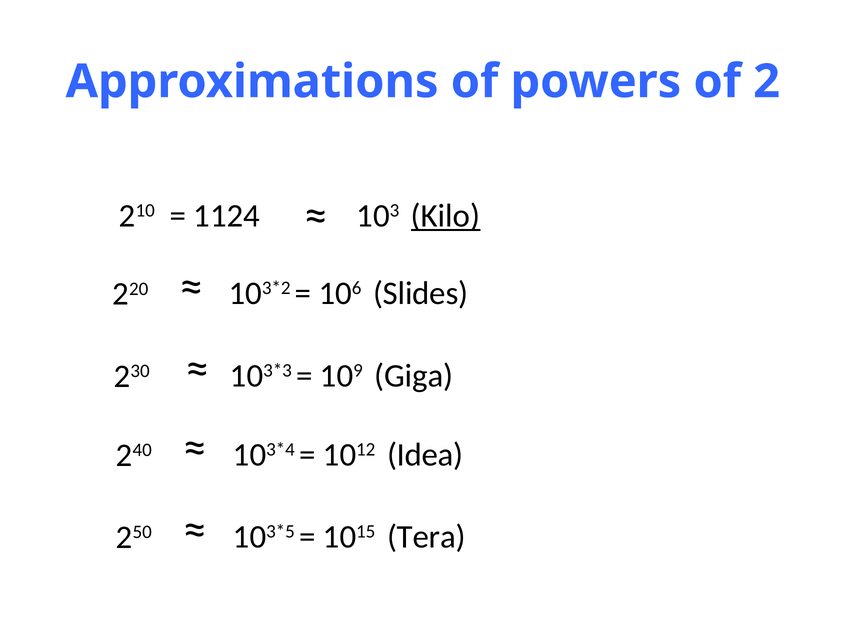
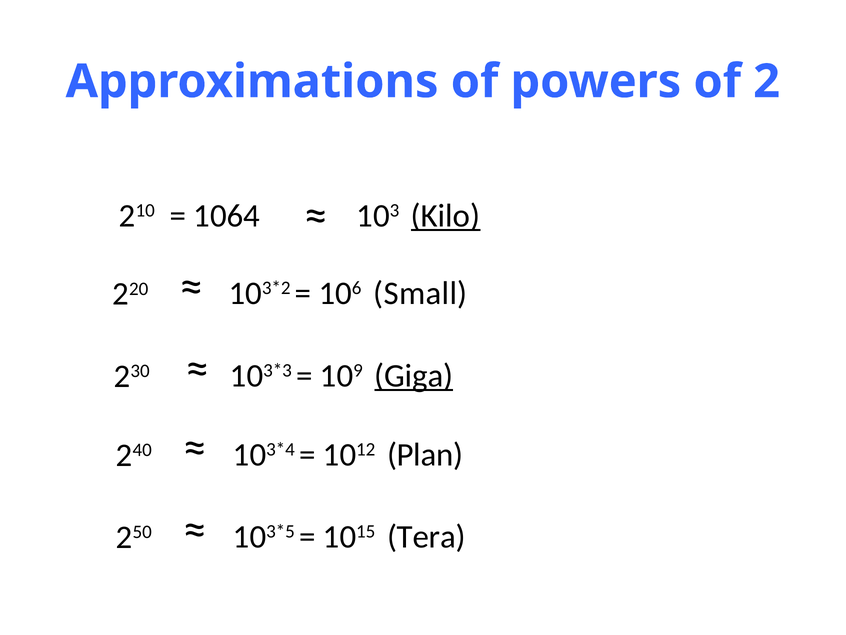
1124: 1124 -> 1064 (227, 215)
Slides: Slides -> Small (420, 293)
Giga underline: none -> present (414, 376)
Idea: Idea -> Plan (425, 454)
